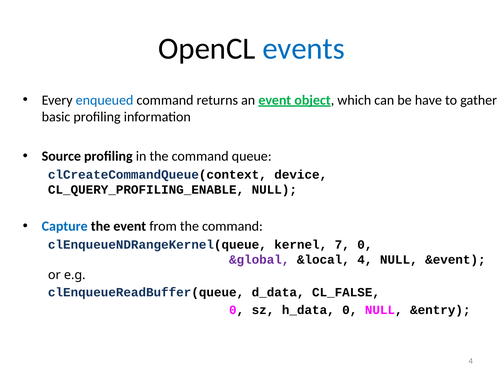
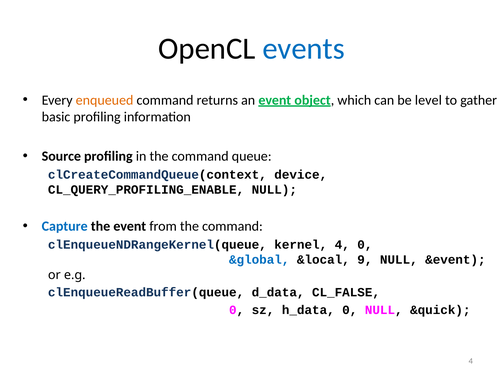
enqueued colour: blue -> orange (105, 100)
have: have -> level (428, 100)
kernel 7: 7 -> 4 (342, 244)
&global colour: purple -> blue (259, 259)
&local 4: 4 -> 9 (365, 259)
&entry: &entry -> &quick (440, 310)
